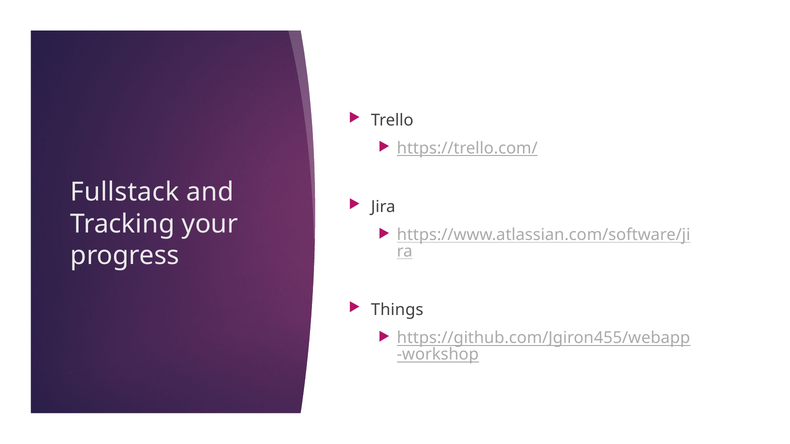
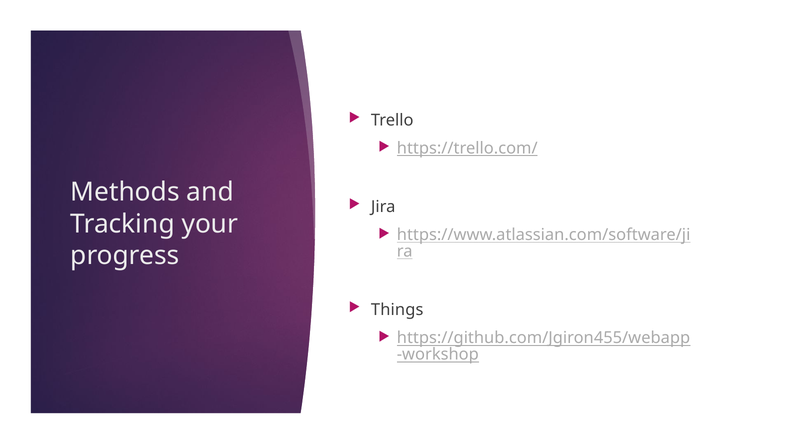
Fullstack: Fullstack -> Methods (125, 192)
